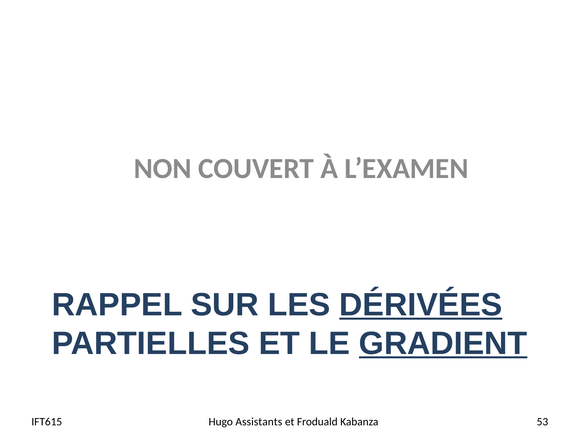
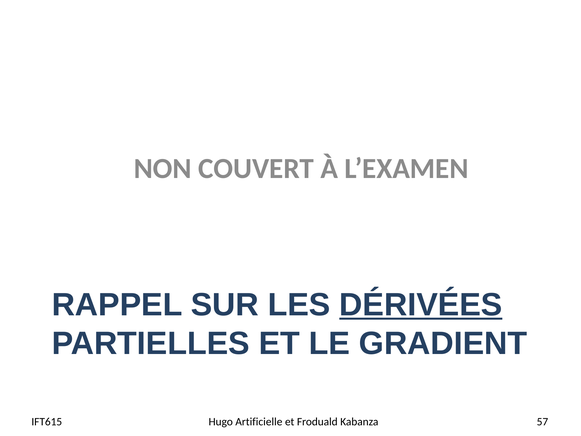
GRADIENT underline: present -> none (443, 343)
Assistants: Assistants -> Artificielle (259, 421)
53: 53 -> 57 (542, 421)
